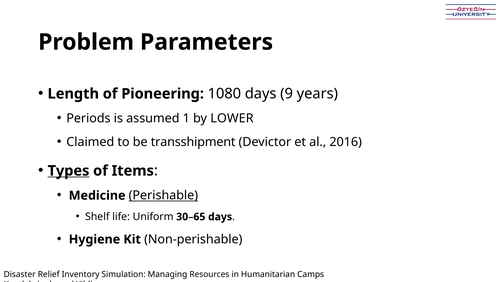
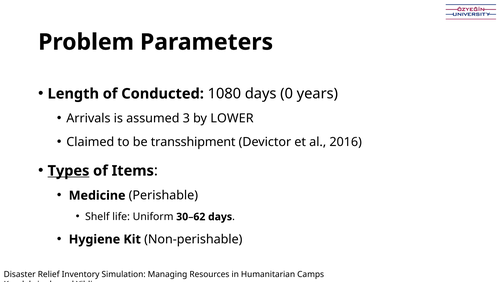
Pioneering: Pioneering -> Conducted (163, 94)
9: 9 -> 0 (287, 94)
Periods: Periods -> Arrivals (88, 118)
1: 1 -> 3 (186, 118)
Perishable underline: present -> none (163, 195)
30–65: 30–65 -> 30–62 (191, 217)
